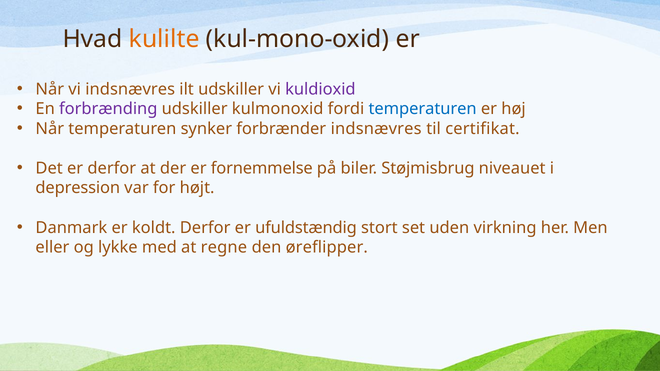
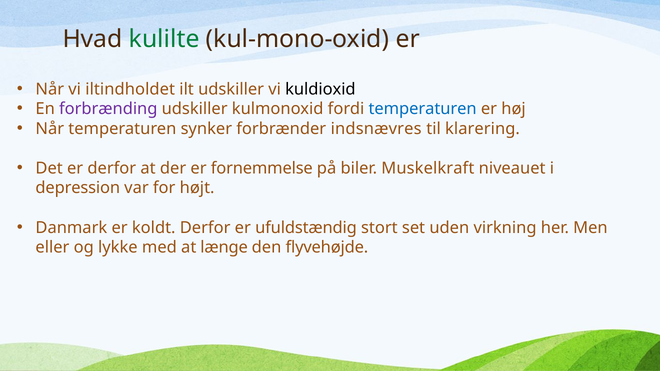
kulilte colour: orange -> green (164, 39)
vi indsnævres: indsnævres -> iltindholdet (130, 89)
kuldioxid colour: purple -> black (320, 89)
certifikat: certifikat -> klarering (482, 129)
Støjmisbrug: Støjmisbrug -> Muskelkraft (428, 168)
regne: regne -> længe (224, 248)
øreflipper: øreflipper -> flyvehøjde (327, 248)
